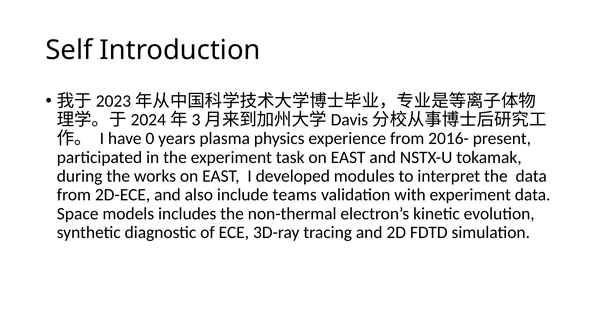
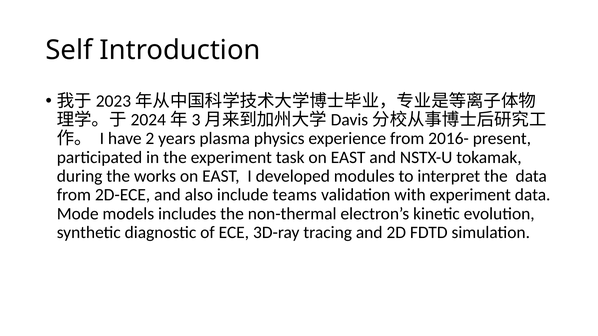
0: 0 -> 2 (150, 139)
Space: Space -> Mode (78, 214)
